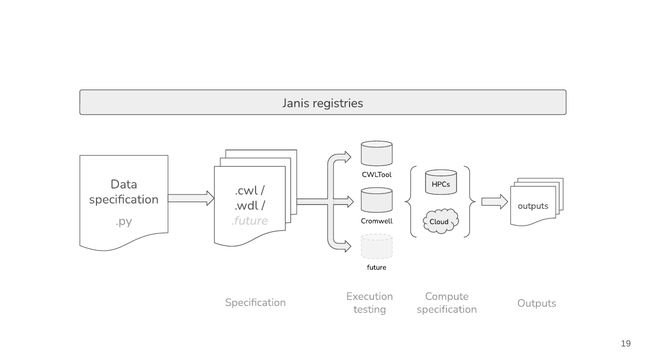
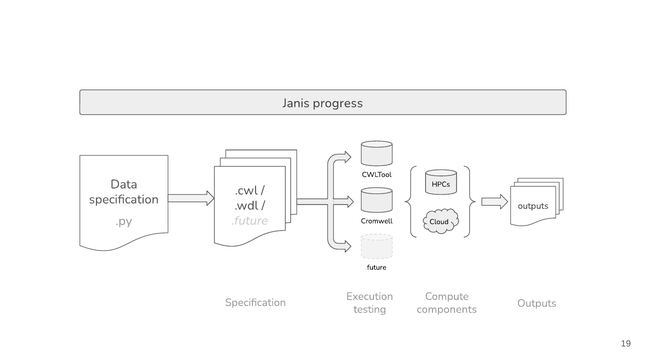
registries: registries -> progress (338, 103)
specification: specification -> components (447, 310)
